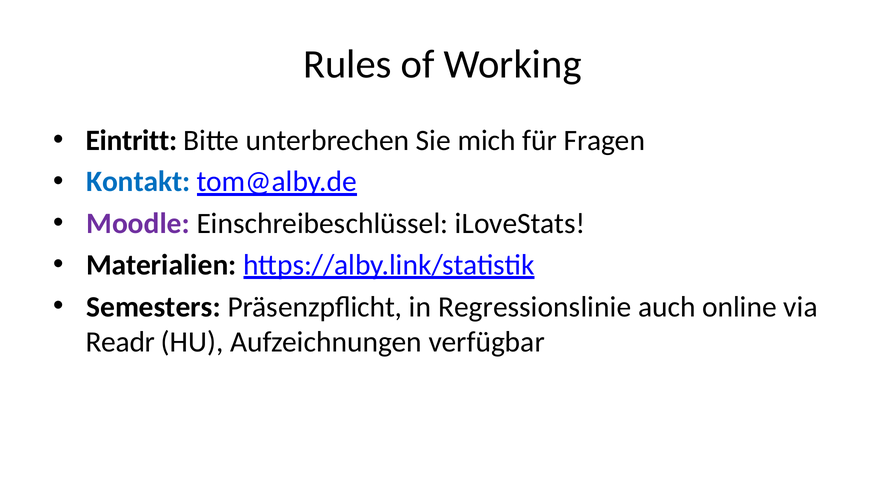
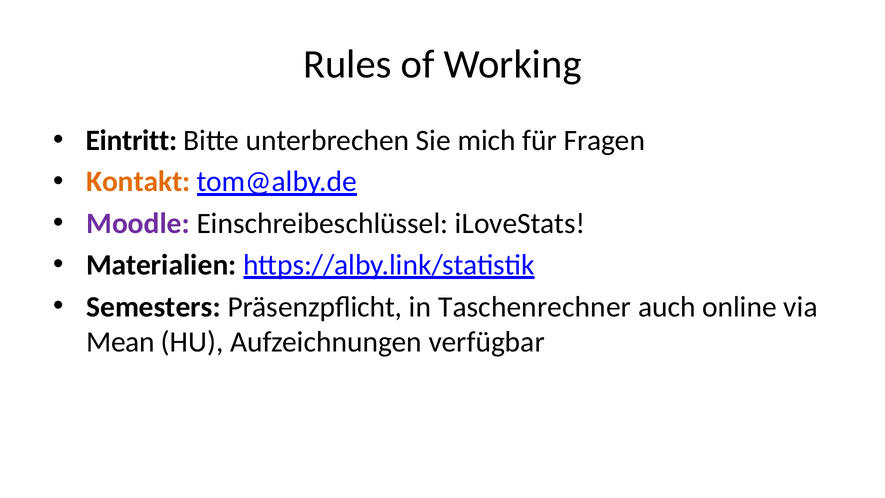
Kontakt colour: blue -> orange (138, 182)
Regressionslinie: Regressionslinie -> Taschenrechner (535, 307)
Readr: Readr -> Mean (120, 342)
